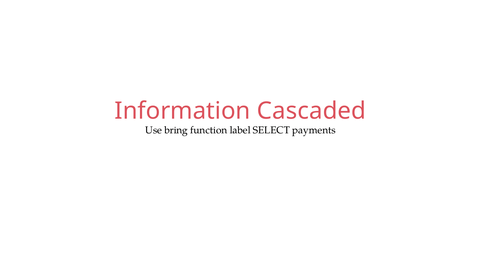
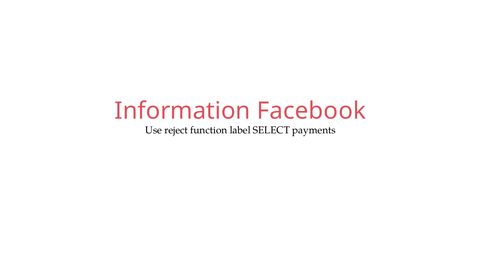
Cascaded: Cascaded -> Facebook (311, 111)
bring: bring -> reject (176, 131)
